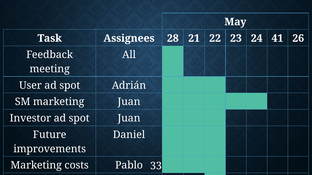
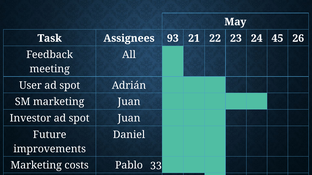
28: 28 -> 93 (173, 38)
41: 41 -> 45 (277, 38)
